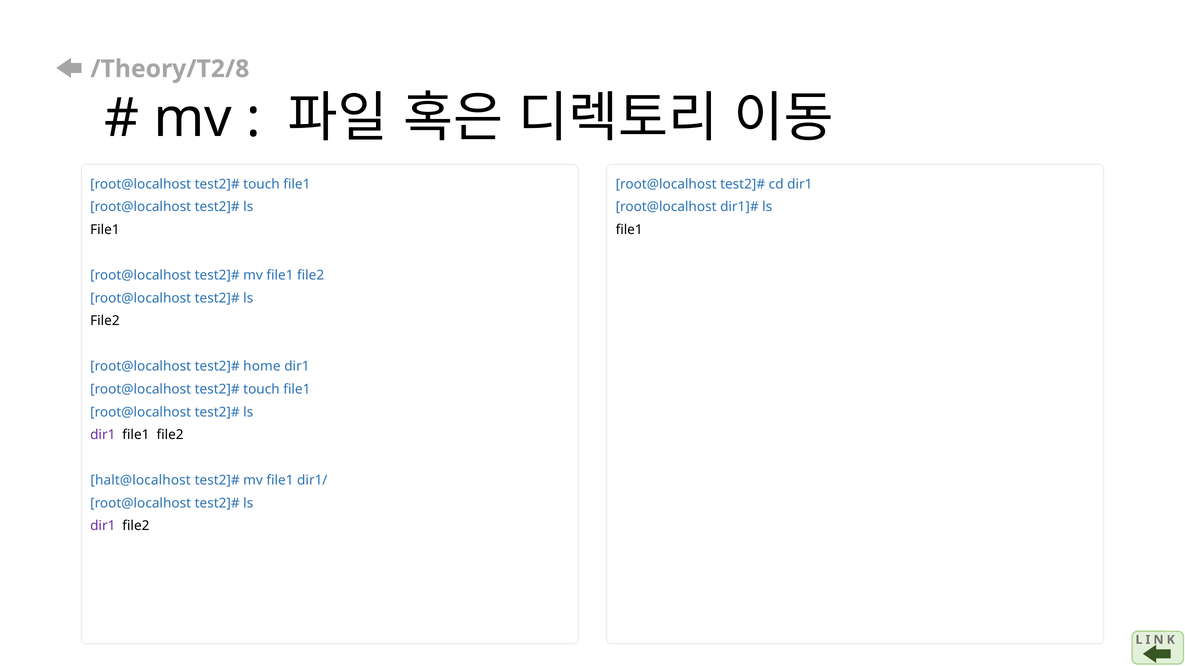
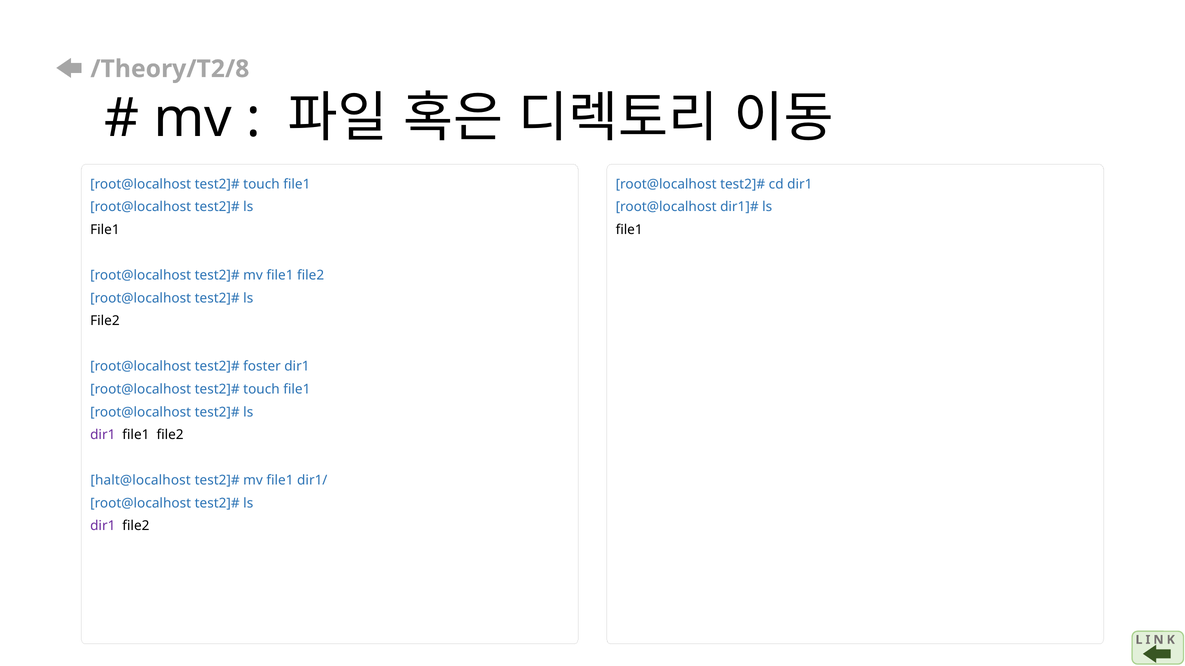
home: home -> foster (262, 367)
